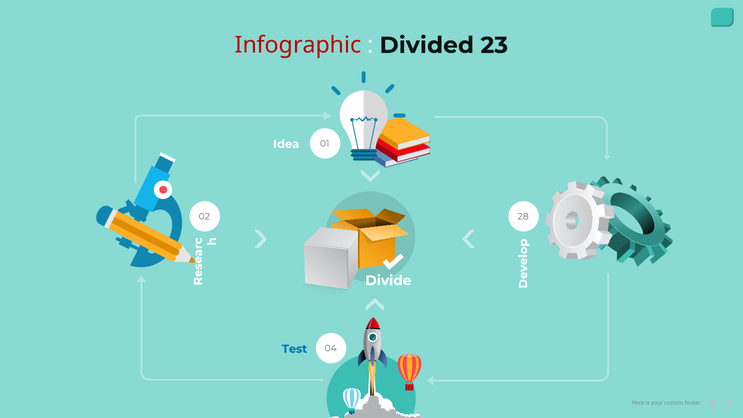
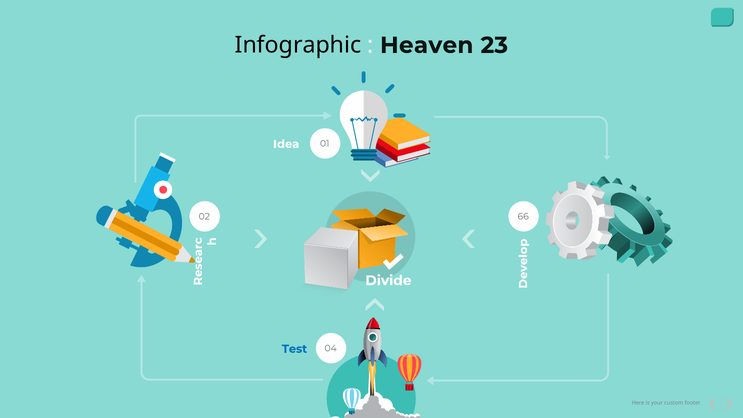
Infographic colour: red -> black (298, 45)
Divided: Divided -> Heaven (427, 45)
28: 28 -> 66 (523, 216)
